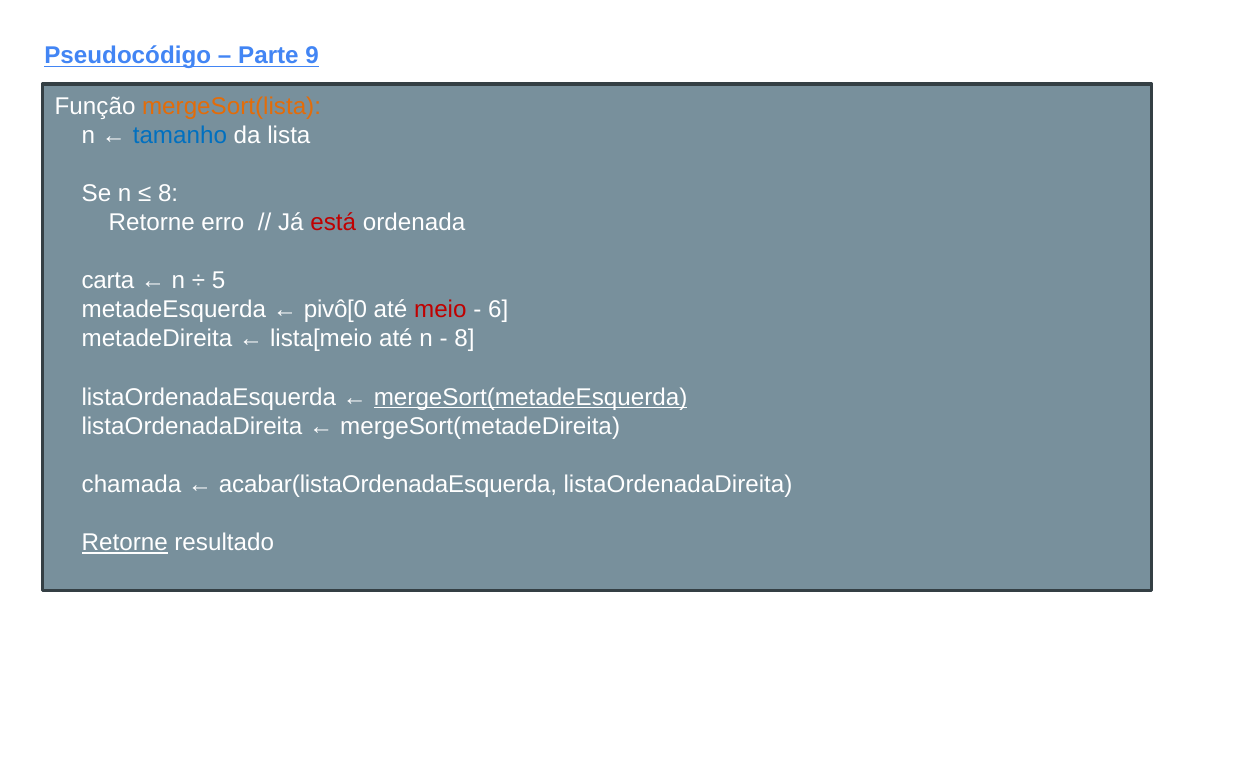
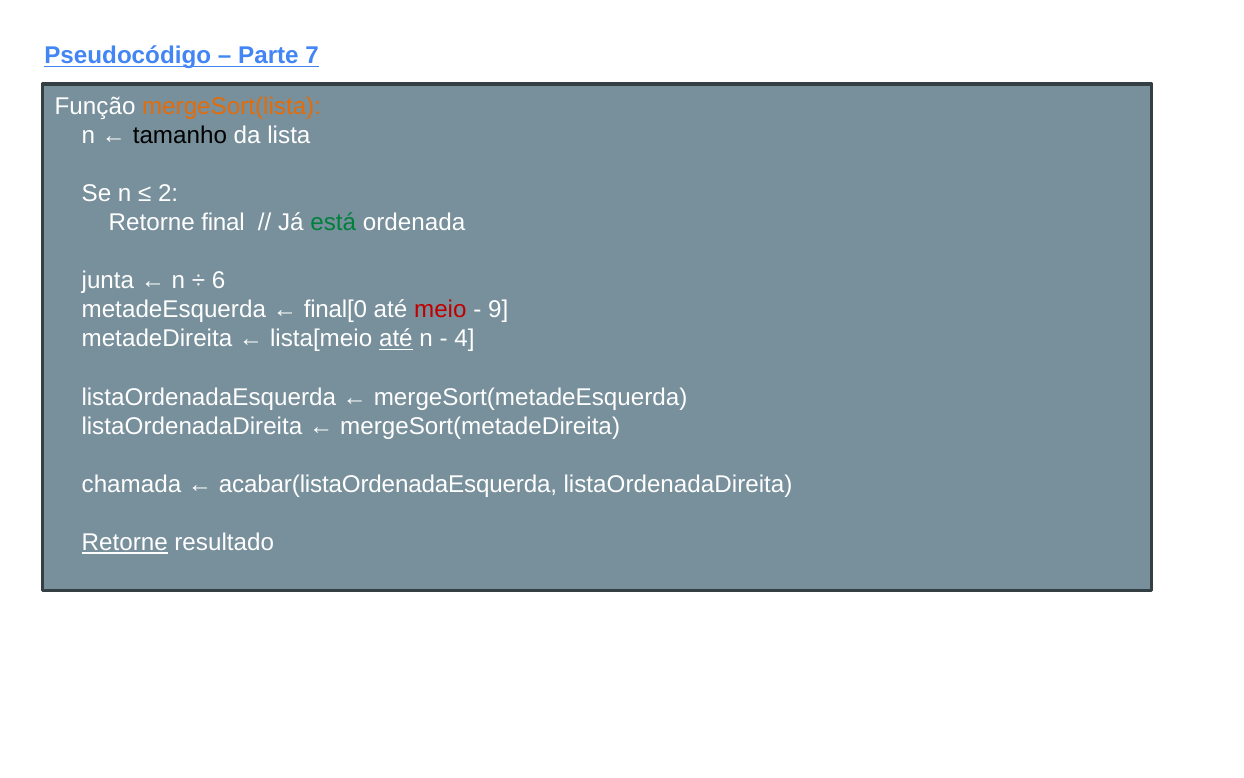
9: 9 -> 7 (312, 55)
tamanho colour: blue -> black (180, 135)
8: 8 -> 2 (168, 194)
erro: erro -> final (223, 223)
está colour: red -> green (333, 223)
carta: carta -> junta (108, 281)
5: 5 -> 6 (219, 281)
pivô[0: pivô[0 -> final[0 (335, 310)
6: 6 -> 9 (498, 310)
até underline: none -> present (396, 339)
8: 8 -> 4 (464, 339)
mergeSort(metadeEsquerda underline: present -> none (531, 397)
